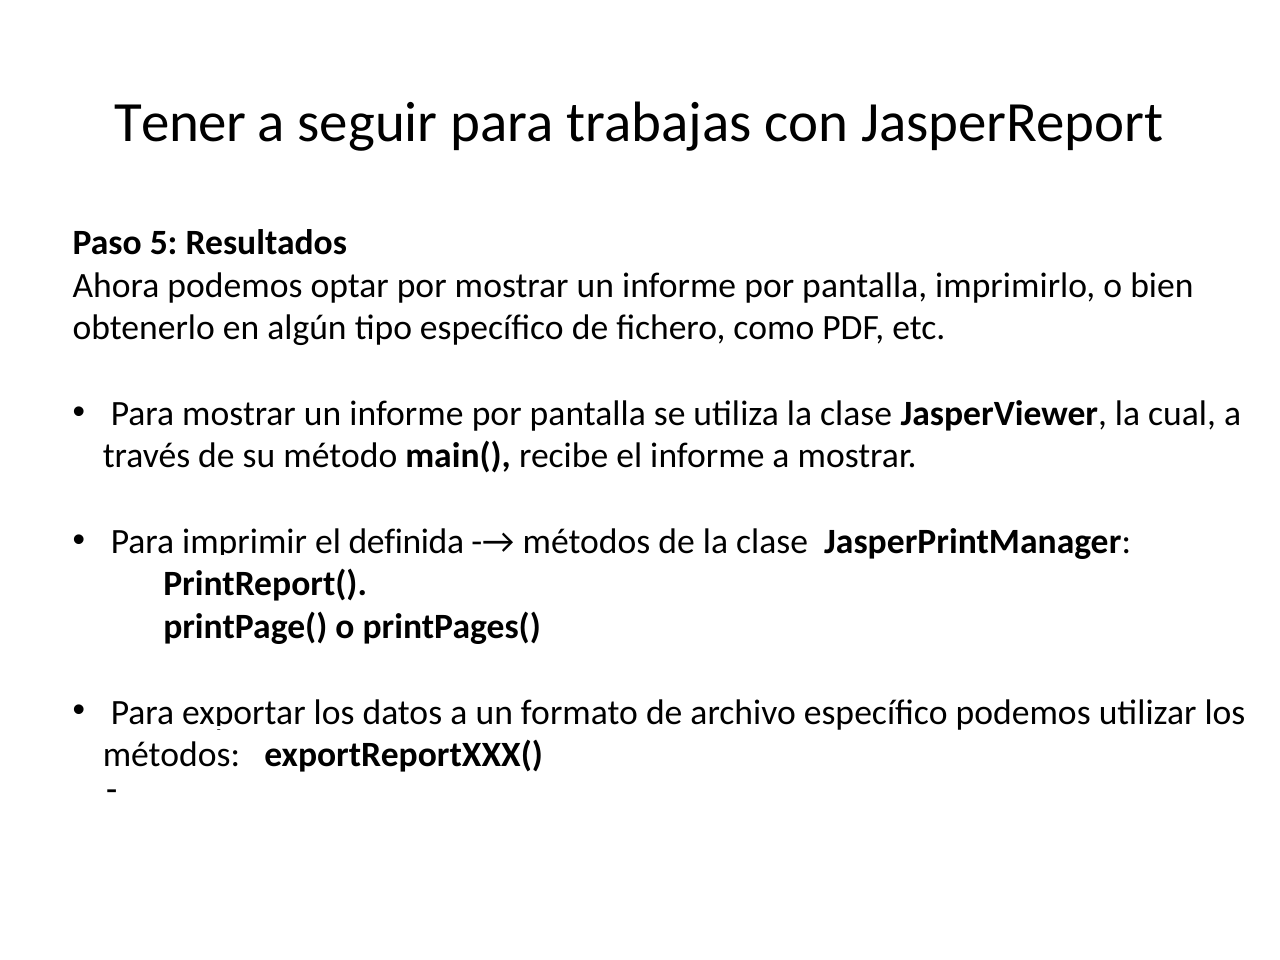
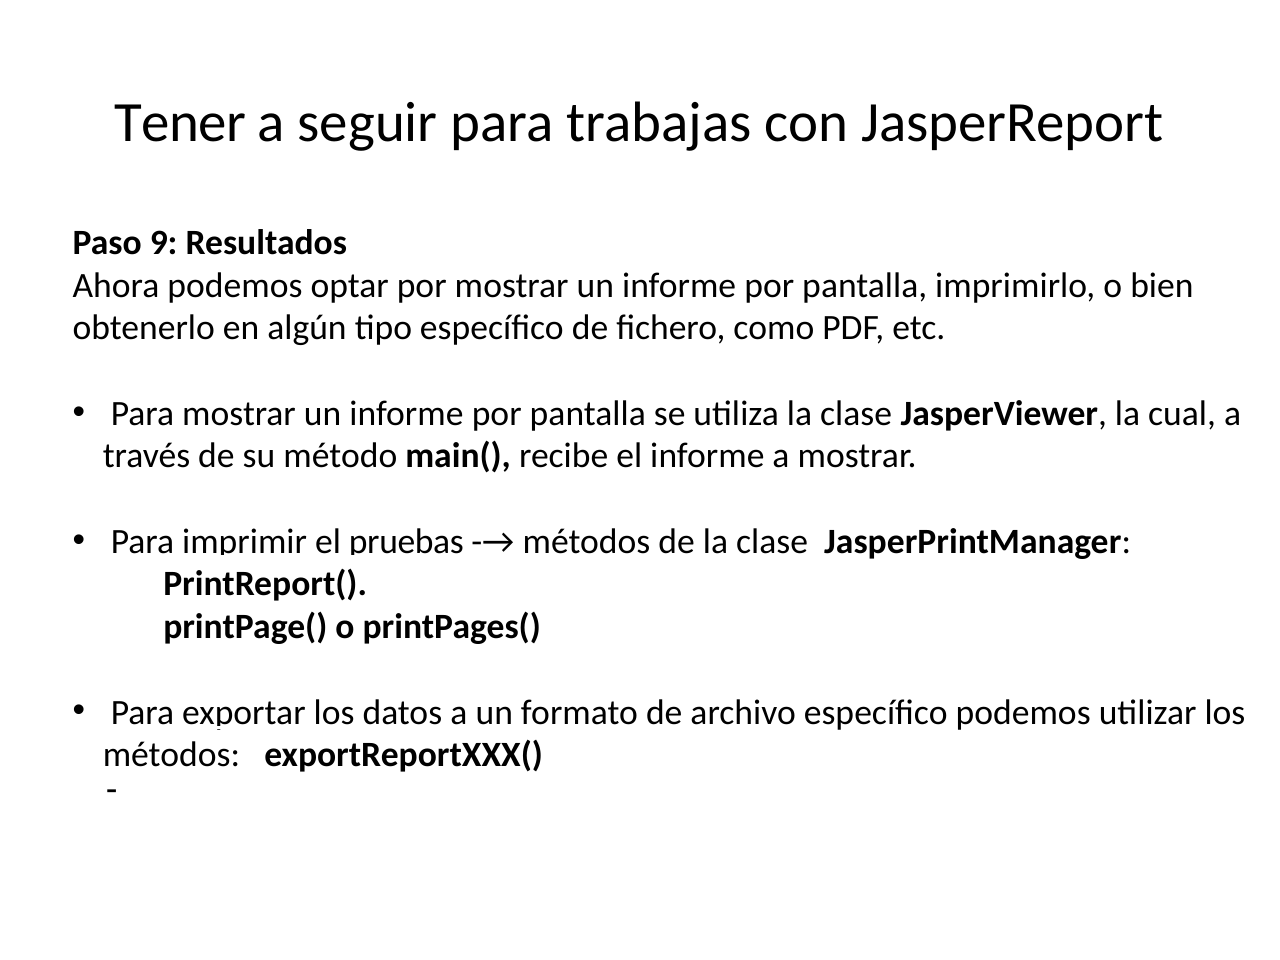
5: 5 -> 9 (164, 243)
definida: definida -> pruebas (406, 542)
